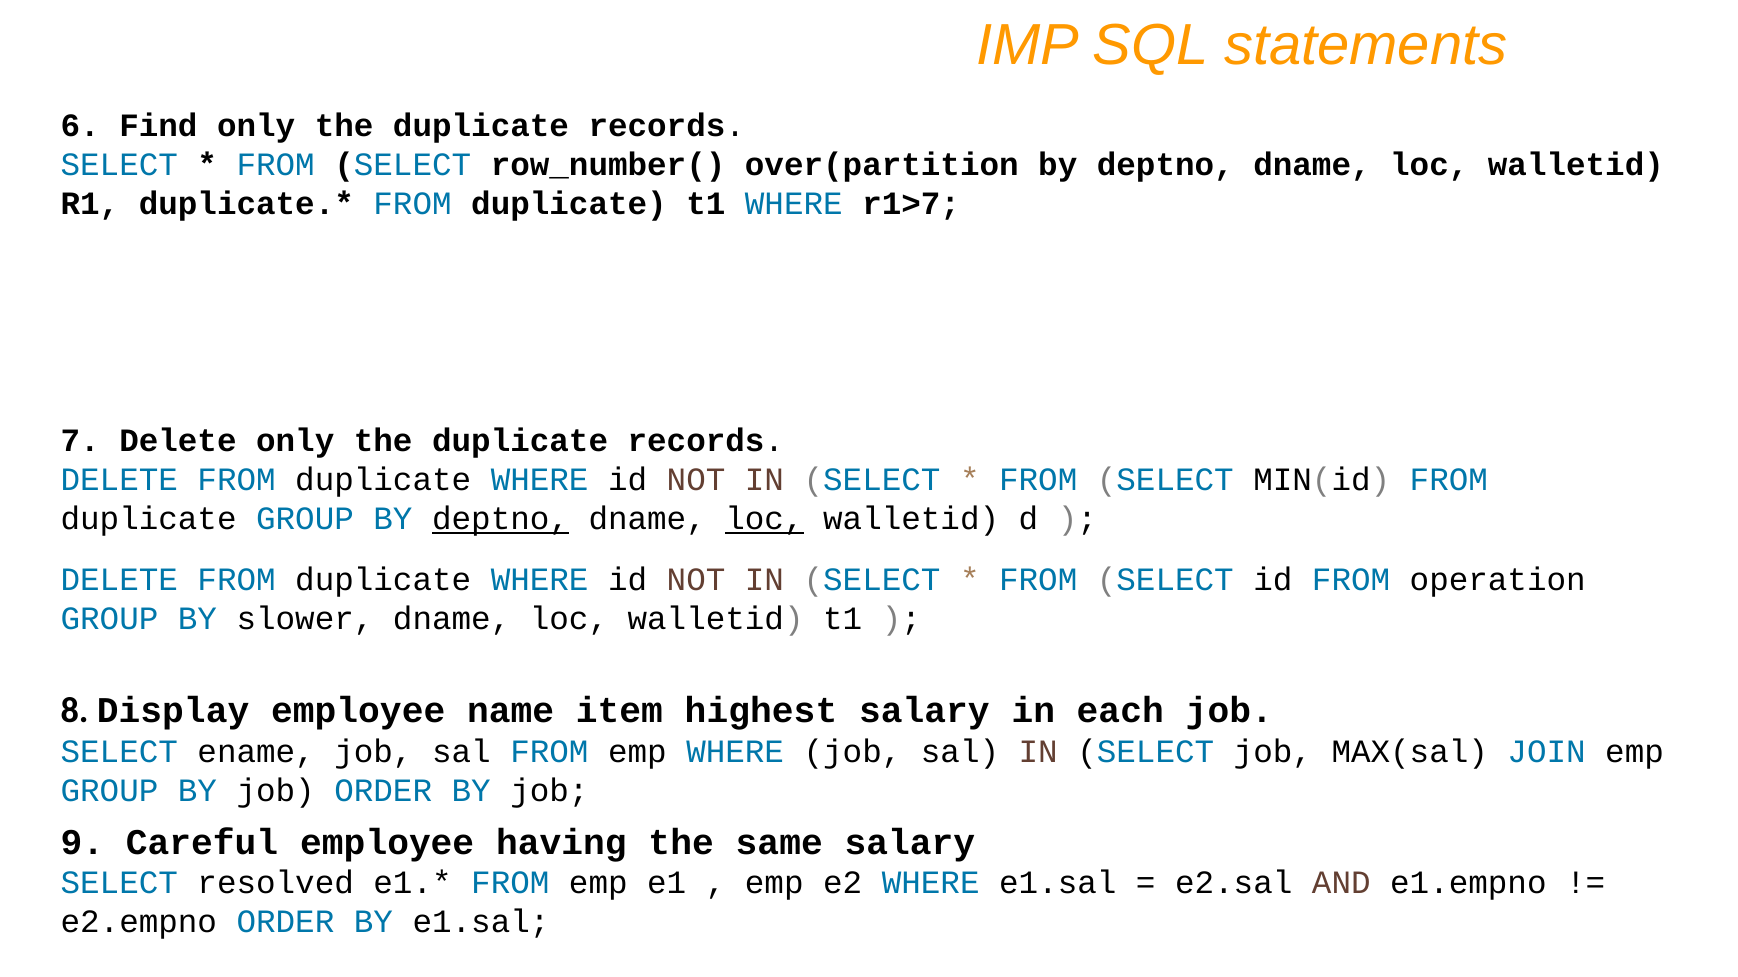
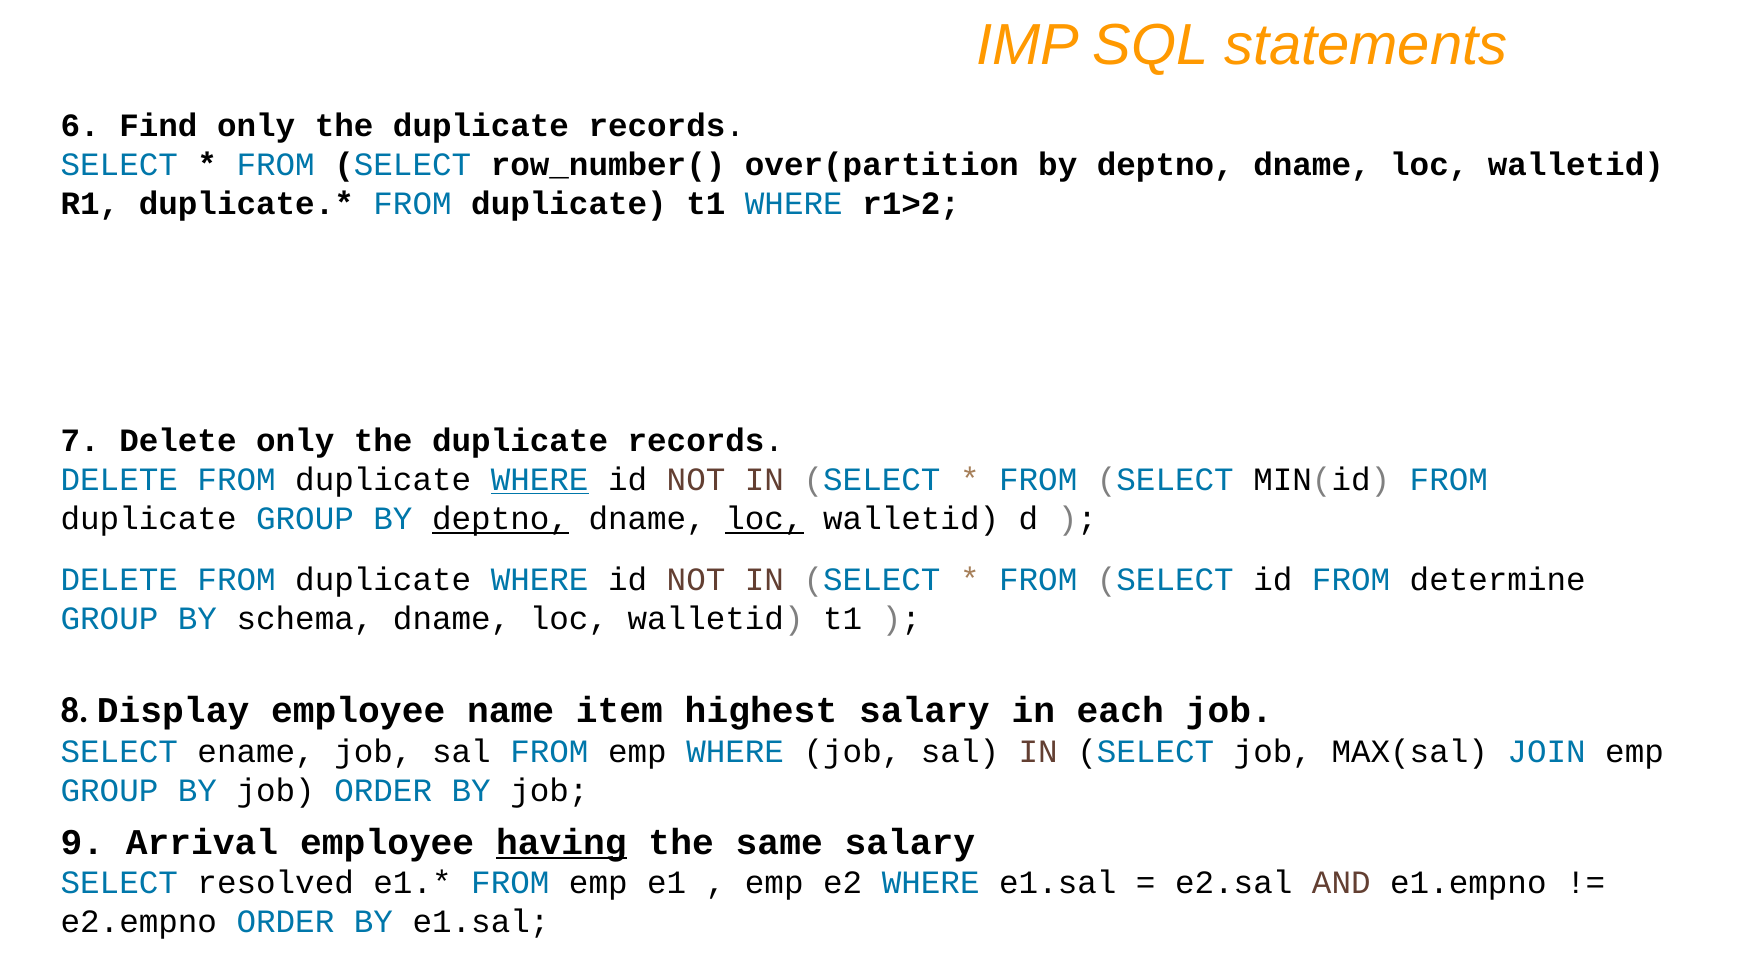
r1>7: r1>7 -> r1>2 (911, 204)
WHERE underline: none -> present (540, 480)
operation: operation -> determine (1498, 580)
slower: slower -> schema (305, 619)
Careful: Careful -> Arrival (202, 843)
having underline: none -> present (561, 843)
